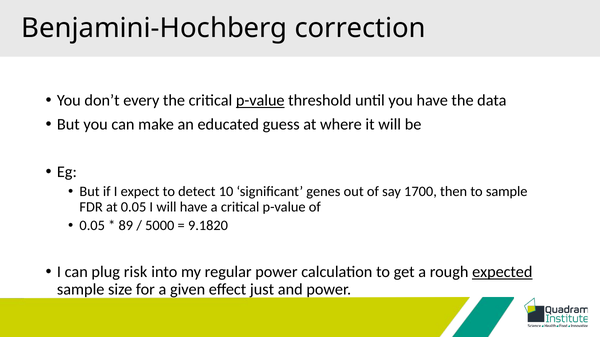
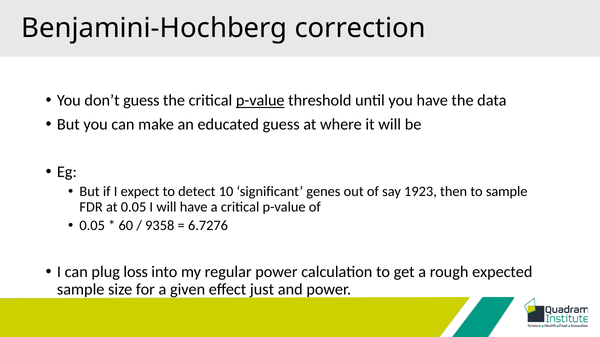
don’t every: every -> guess (141, 101)
1700: 1700 -> 1923 (420, 192)
89: 89 -> 60 (126, 226)
5000: 5000 -> 9358 (160, 226)
9.1820: 9.1820 -> 6.7276 (208, 226)
risk: risk -> loss (136, 273)
expected underline: present -> none (502, 273)
